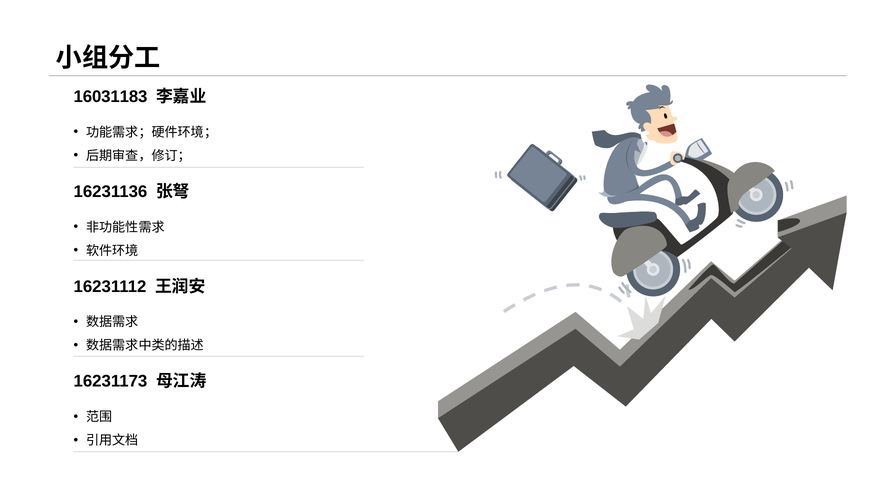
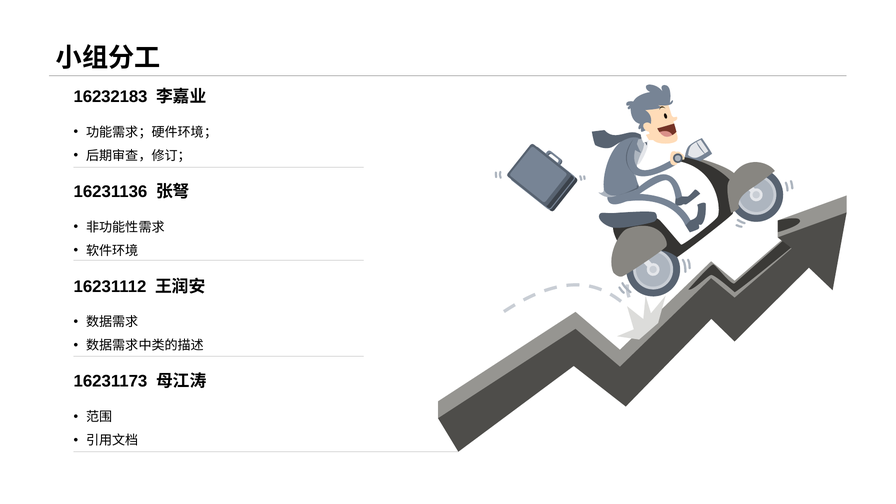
16031183: 16031183 -> 16232183 (111, 97)
